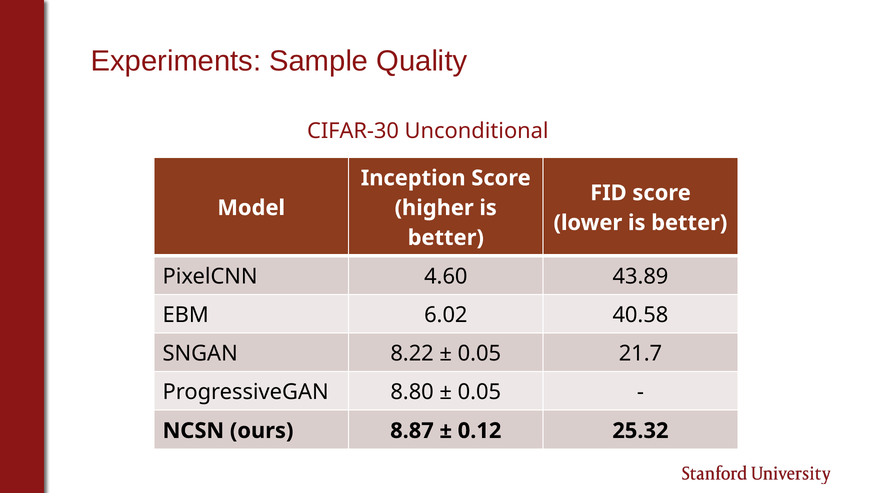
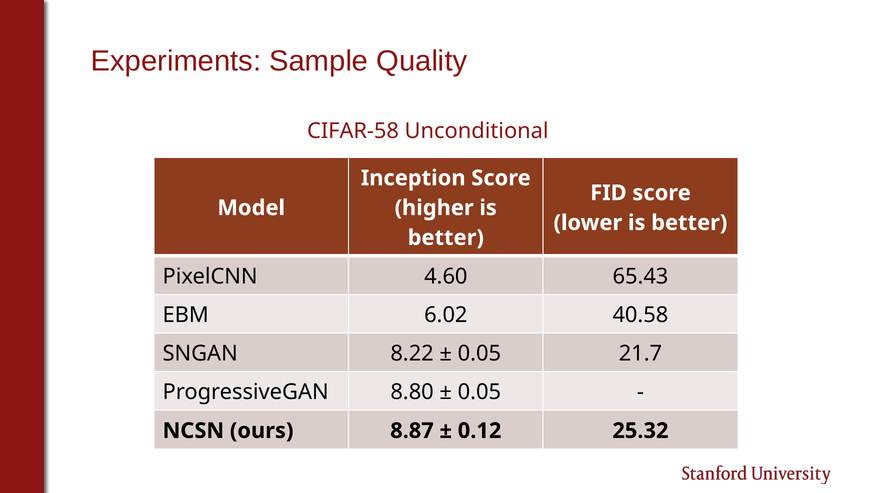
CIFAR-30: CIFAR-30 -> CIFAR-58 (353, 131)
43.89: 43.89 -> 65.43 (640, 276)
